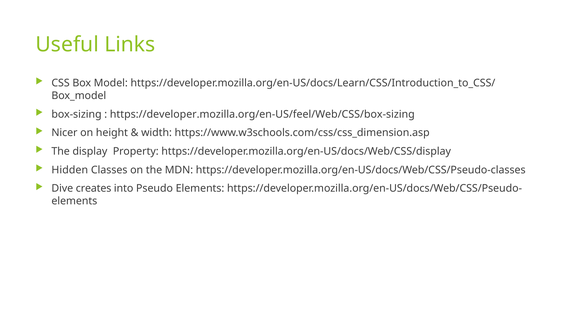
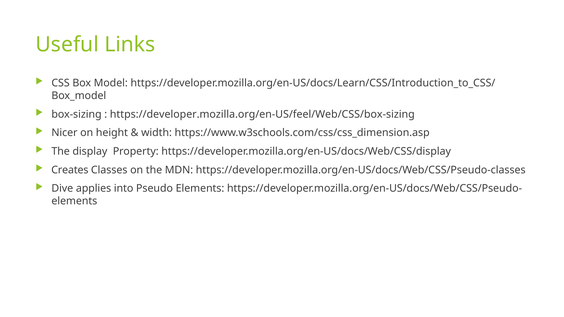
Hidden: Hidden -> Creates (70, 170)
creates: creates -> applies (94, 189)
